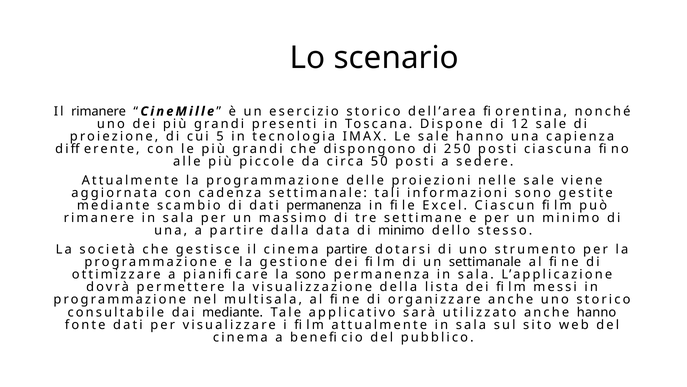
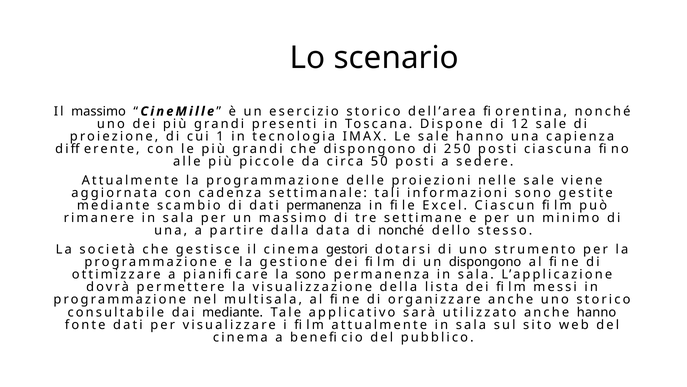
Il rimanere: rimanere -> massimo (99, 111)
5: 5 -> 1 (220, 136)
di minimo: minimo -> nonché (401, 230)
cinema partire: partire -> gestori (347, 249)
un settimanale: settimanale -> dispongono (485, 262)
